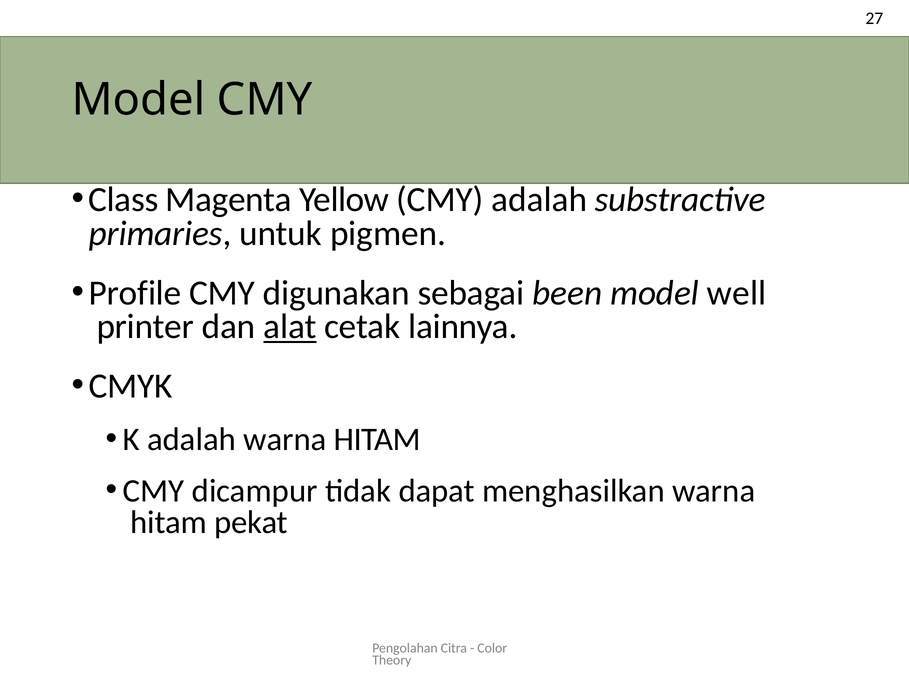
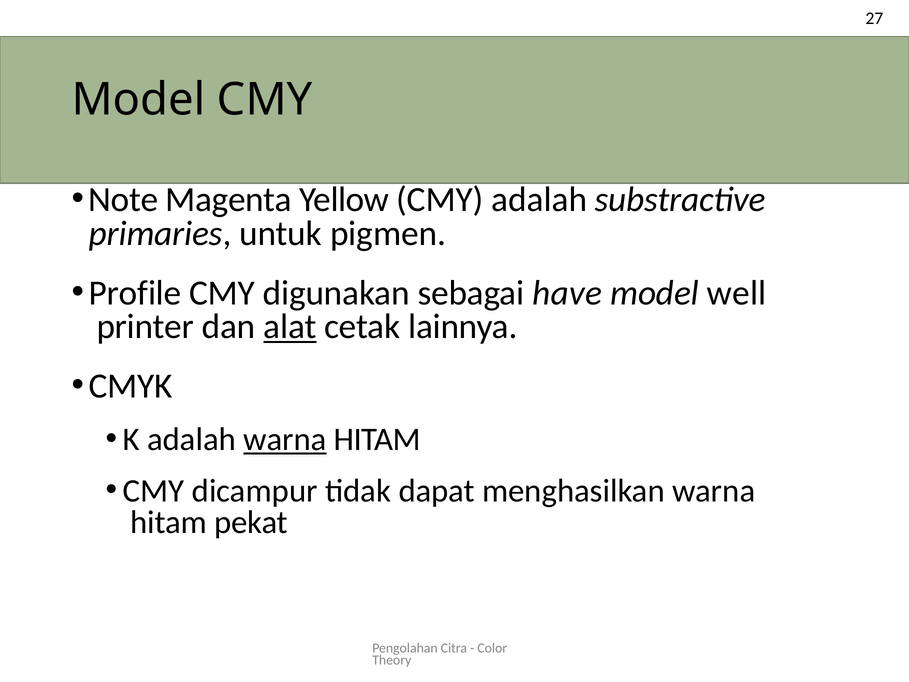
Class: Class -> Note (123, 200)
been: been -> have (567, 293)
warna underline: none -> present (285, 439)
